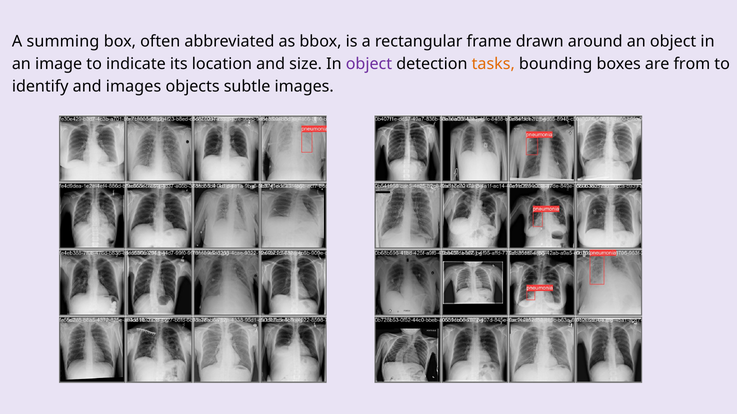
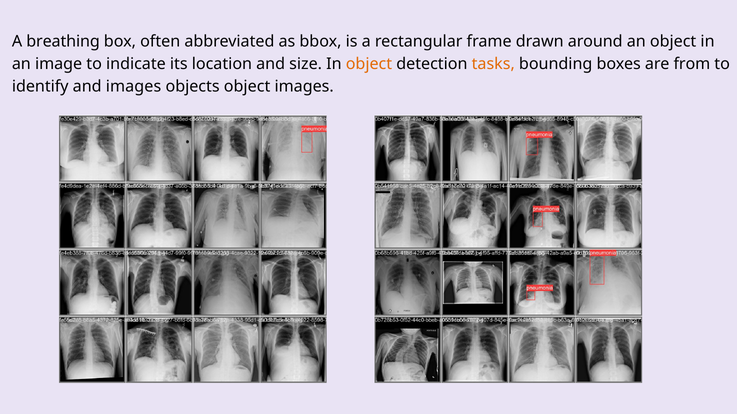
summing: summing -> breathing (63, 41)
object colour: purple -> orange (369, 64)
objects subtle: subtle -> object (247, 86)
